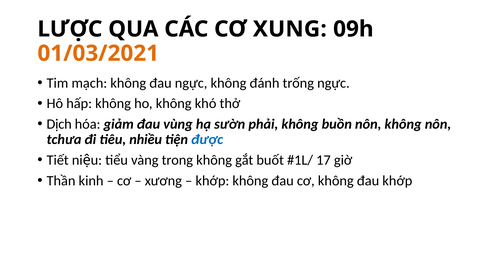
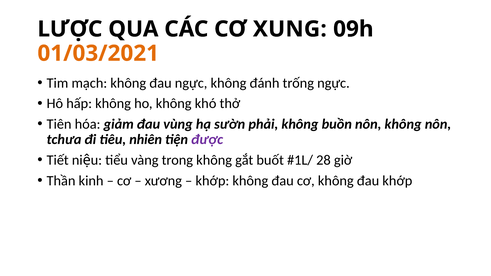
Dịch: Dịch -> Tiên (59, 124)
nhiều: nhiều -> nhiên (146, 140)
được colour: blue -> purple (207, 140)
17: 17 -> 28 (323, 160)
